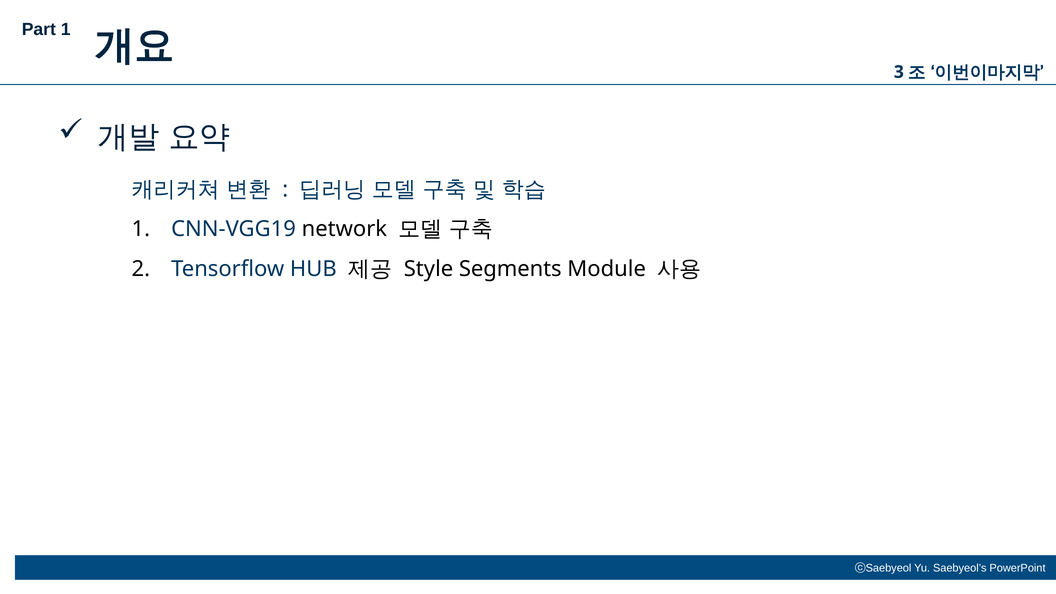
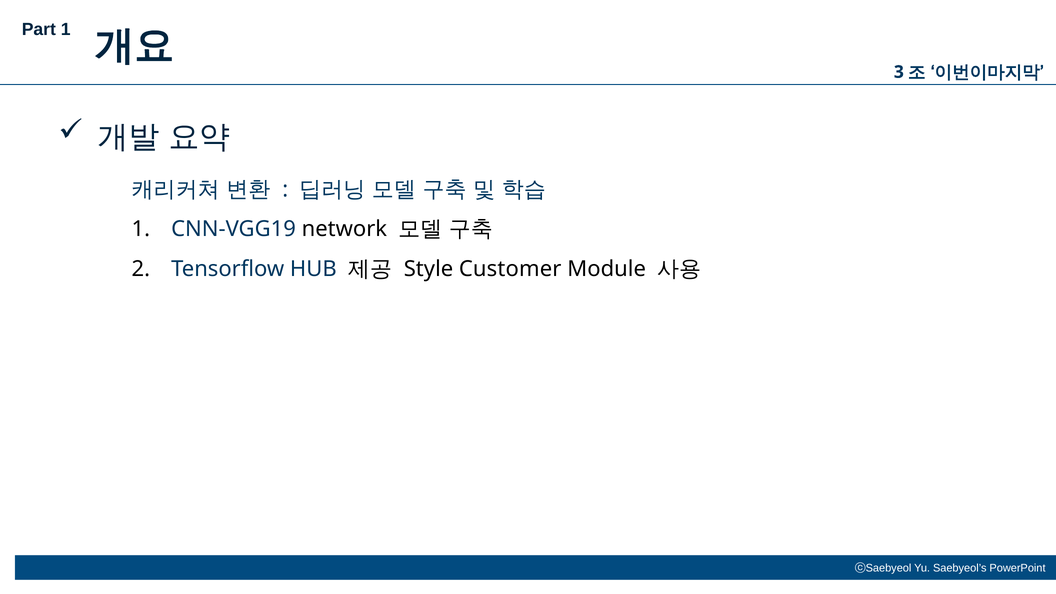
Segments: Segments -> Customer (510, 269)
